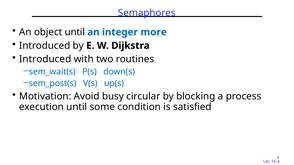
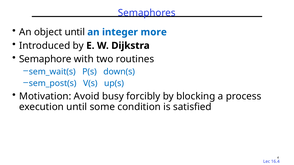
Introduced: Introduced -> Semaphore (45, 59)
circular: circular -> forcibly (143, 96)
